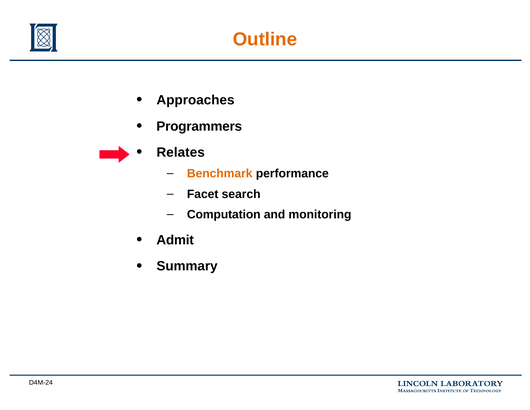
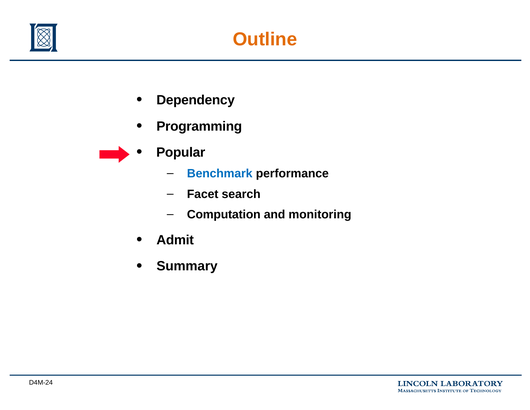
Approaches: Approaches -> Dependency (196, 100)
Programmers: Programmers -> Programming (199, 126)
Relates: Relates -> Popular (181, 152)
Benchmark colour: orange -> blue (220, 173)
